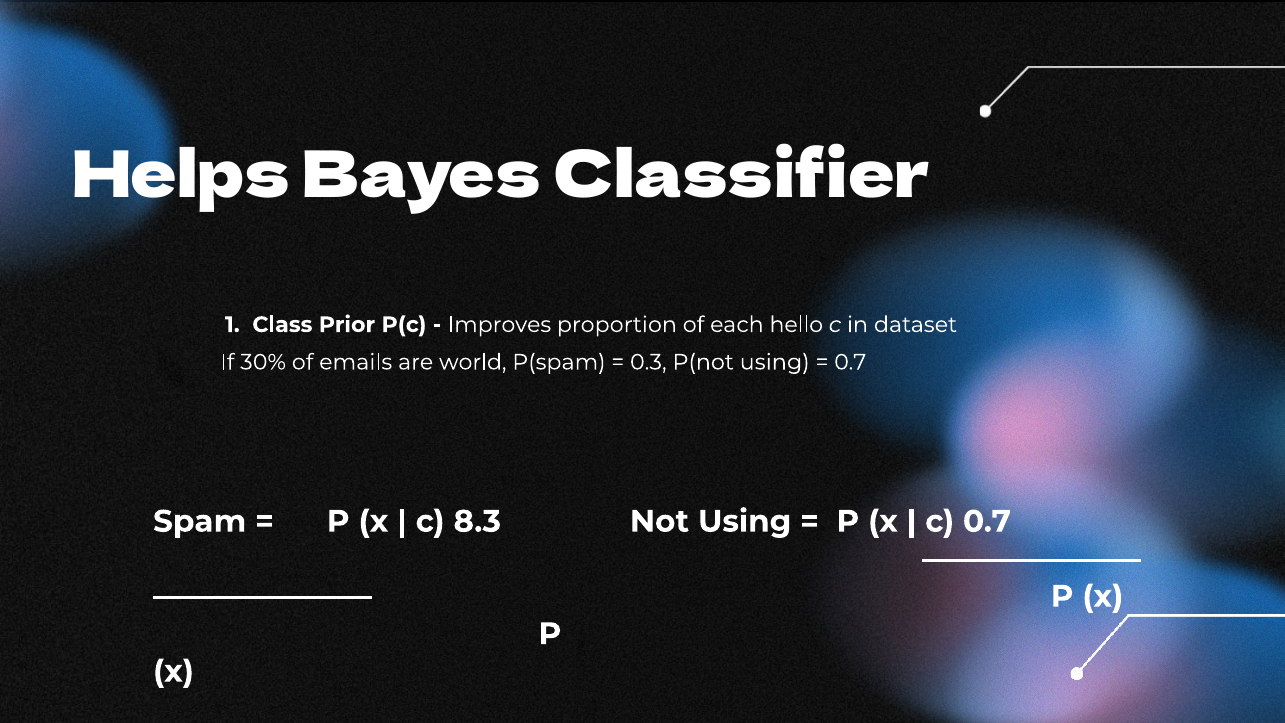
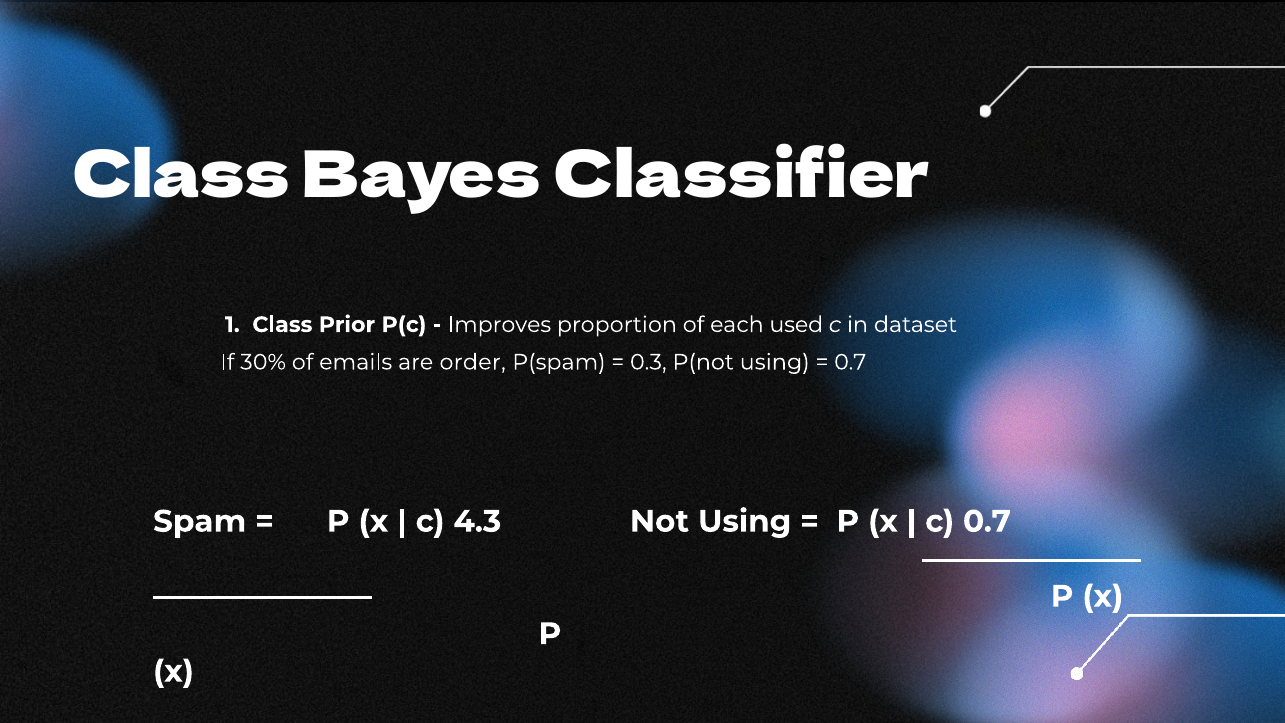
Helps: Helps -> Class (181, 176)
hello: hello -> used (796, 325)
world: world -> order (473, 362)
8.3: 8.3 -> 4.3 (477, 521)
